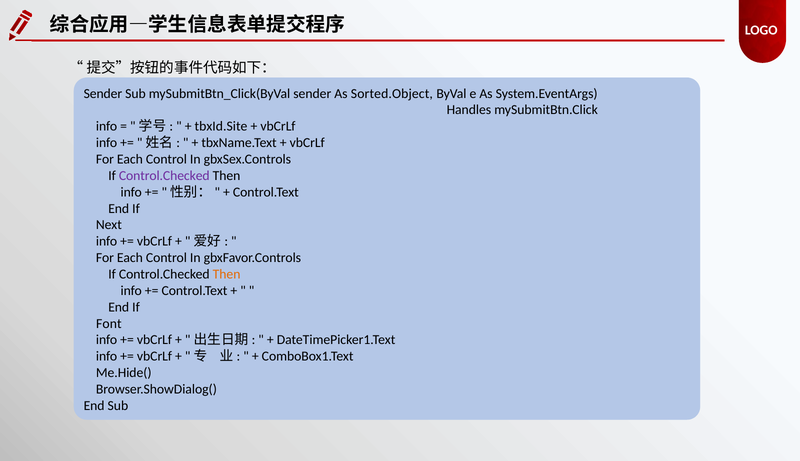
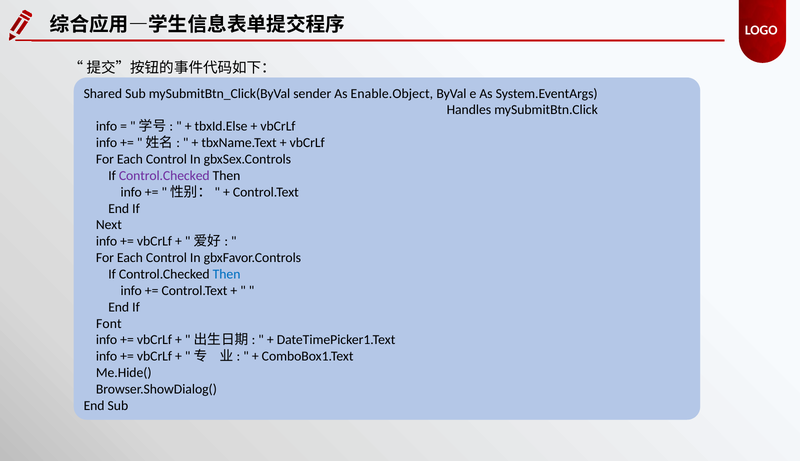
Sender: Sender -> Shared (103, 93)
Sorted.Object: Sorted.Object -> Enable.Object (392, 93)
tbxId.Site: tbxId.Site -> tbxId.Else (221, 126)
Then colour: orange -> blue (227, 274)
